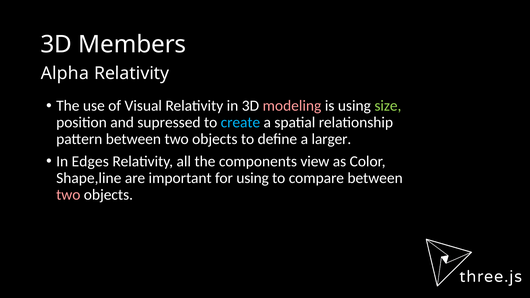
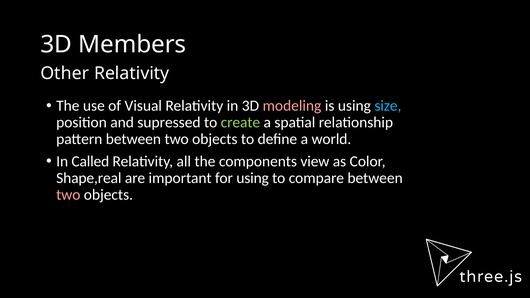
Alpha: Alpha -> Other (65, 73)
size colour: light green -> light blue (388, 106)
create colour: light blue -> light green (240, 123)
larger: larger -> world (331, 139)
Edges: Edges -> Called (90, 161)
Shape,line: Shape,line -> Shape,real (89, 178)
